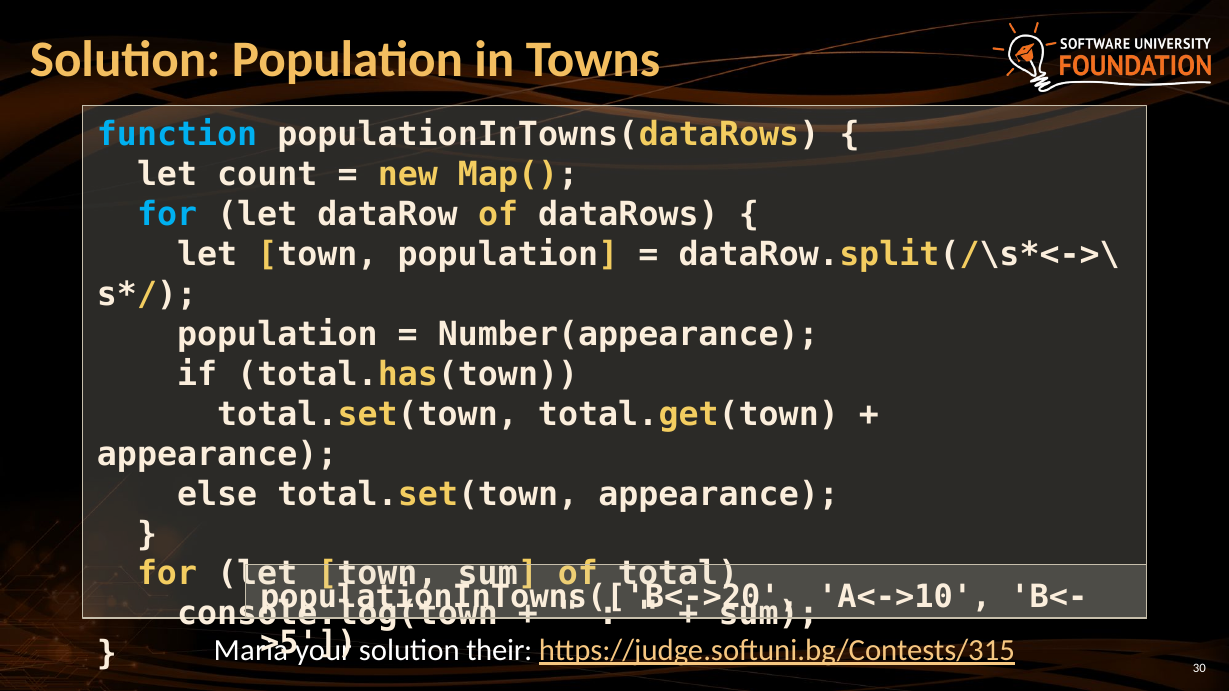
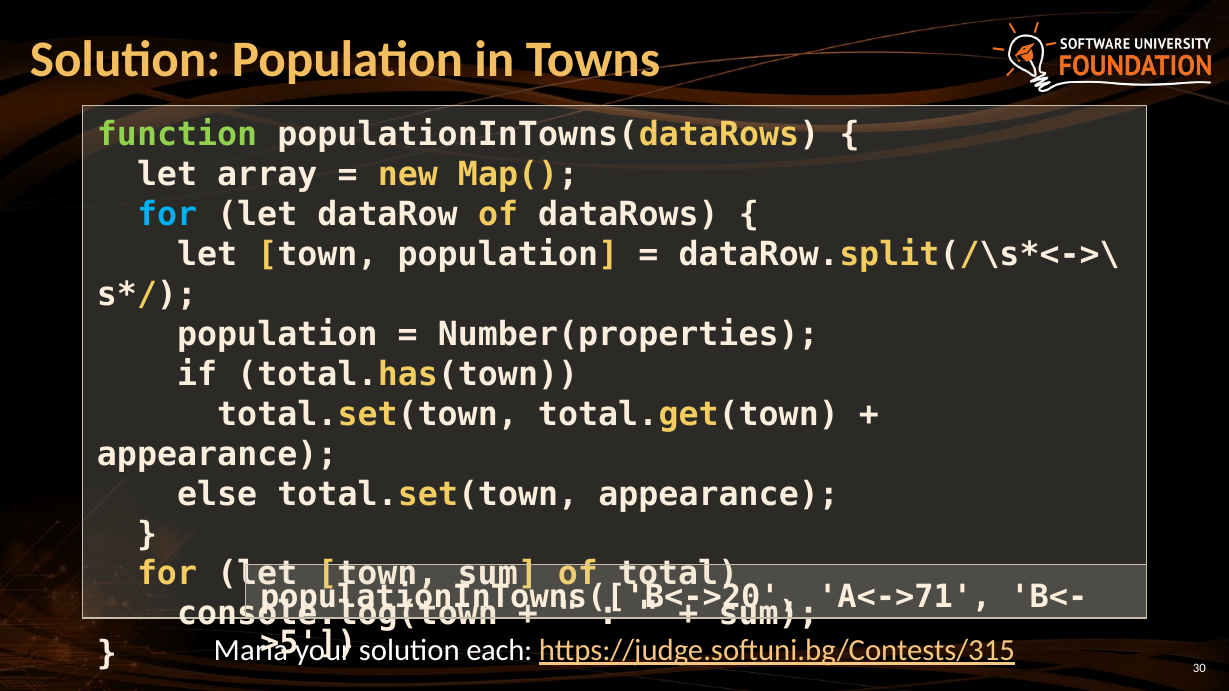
function colour: light blue -> light green (177, 135)
count: count -> array (267, 175)
Number(appearance: Number(appearance -> Number(properties (628, 335)
A<->10: A<->10 -> A<->71 (905, 597)
their: their -> each (499, 651)
